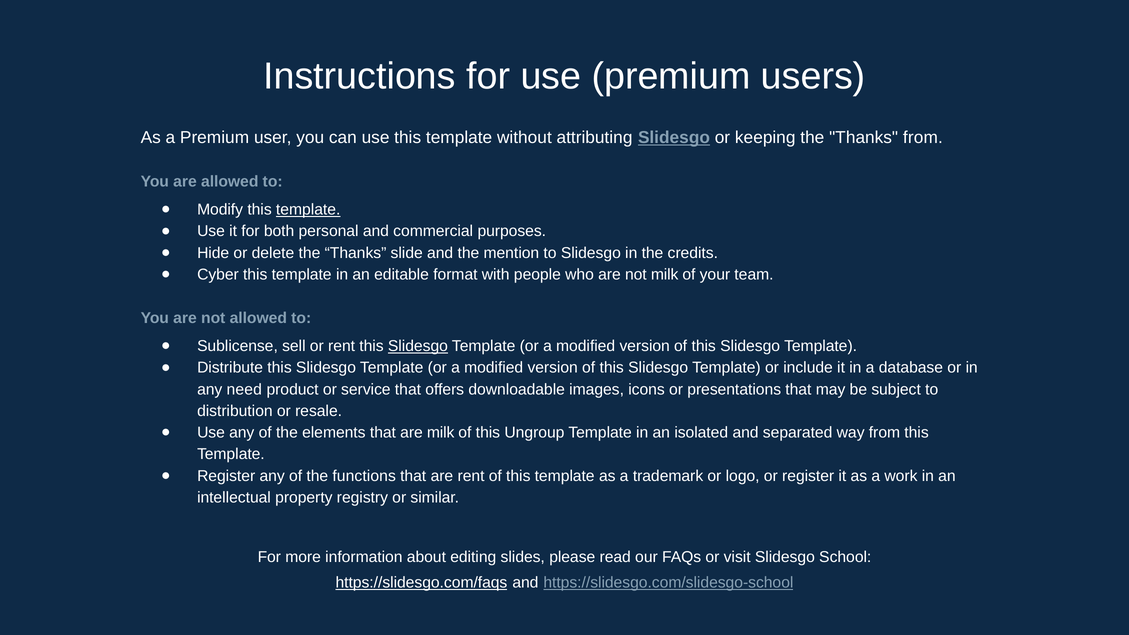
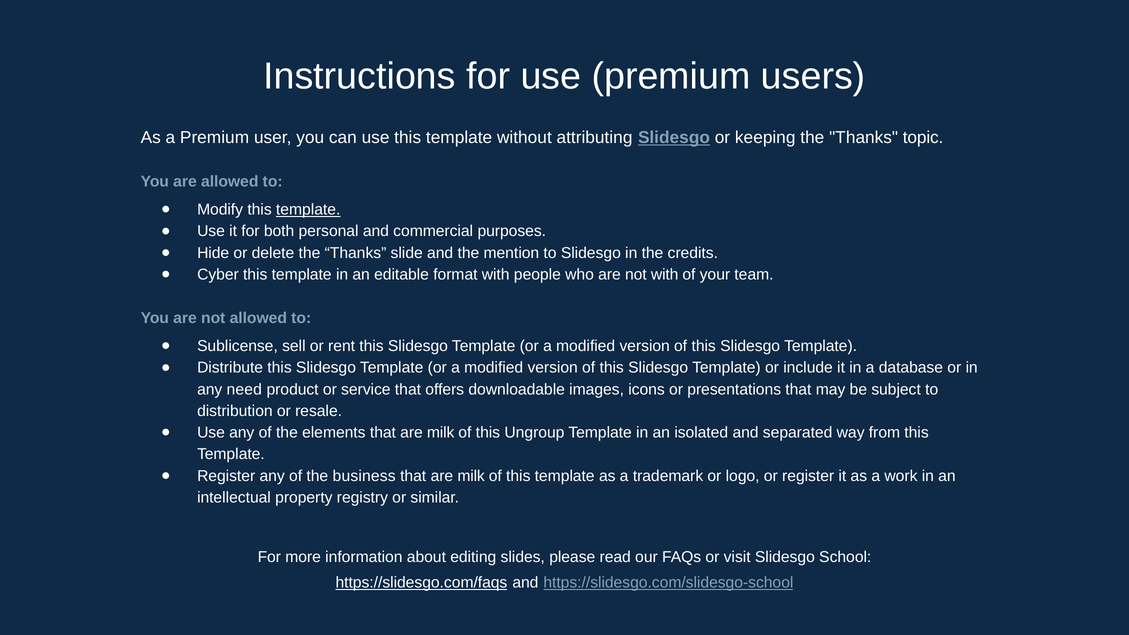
Thanks from: from -> topic (923, 137)
not milk: milk -> with (665, 275)
Slidesgo underline: present -> none (418, 346)
functions: functions -> business (364, 476)
rent: rent -> milk (471, 476)
